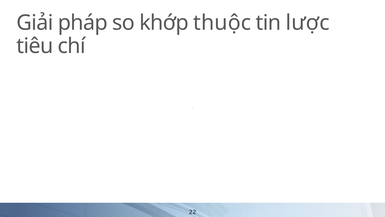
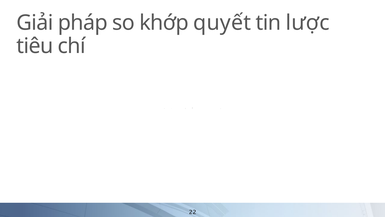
thuộc: thuộc -> quyết (222, 23)
